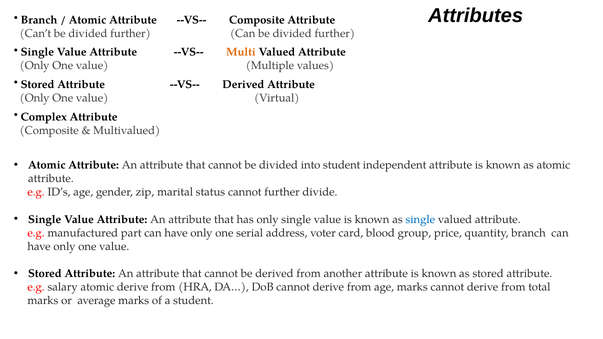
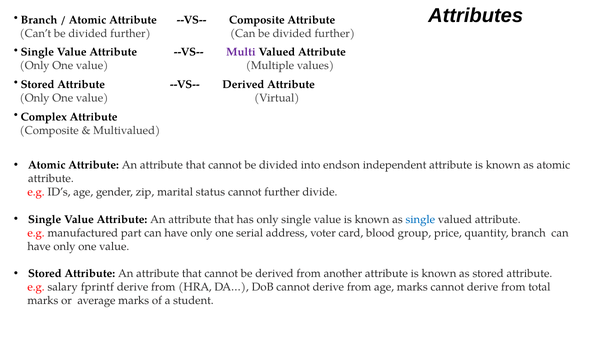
Multi colour: orange -> purple (241, 52)
into student: student -> endson (342, 165)
salary atomic: atomic -> fprintf (97, 287)
